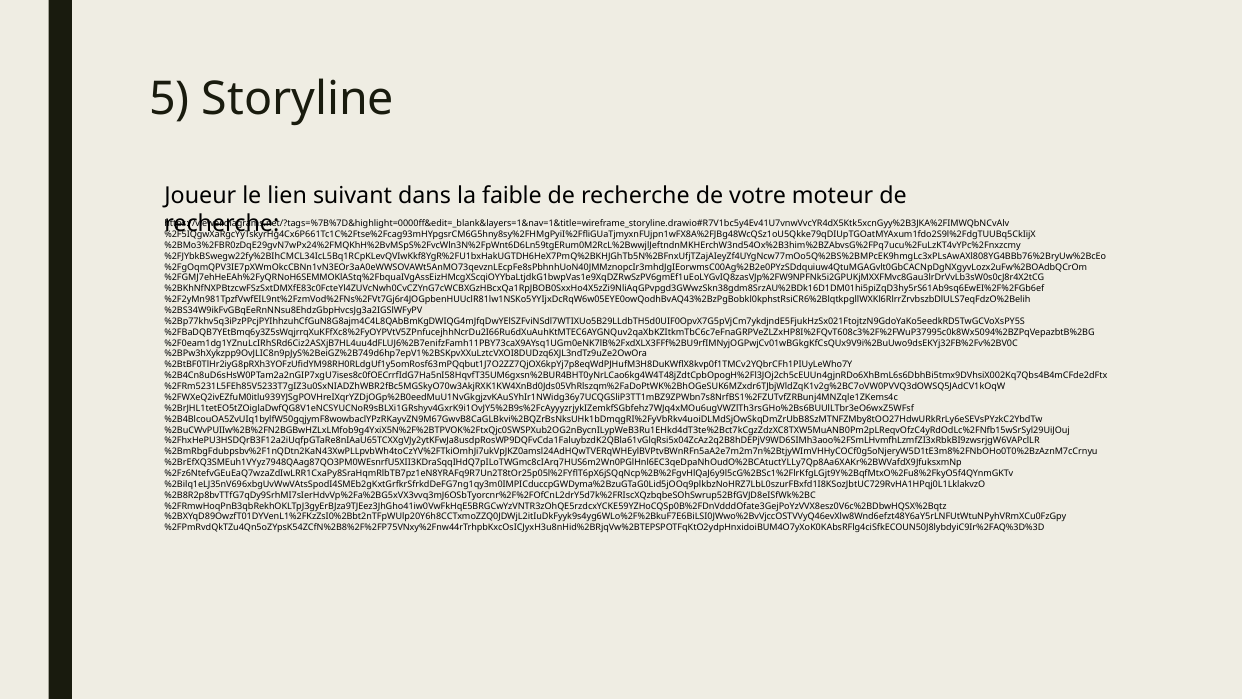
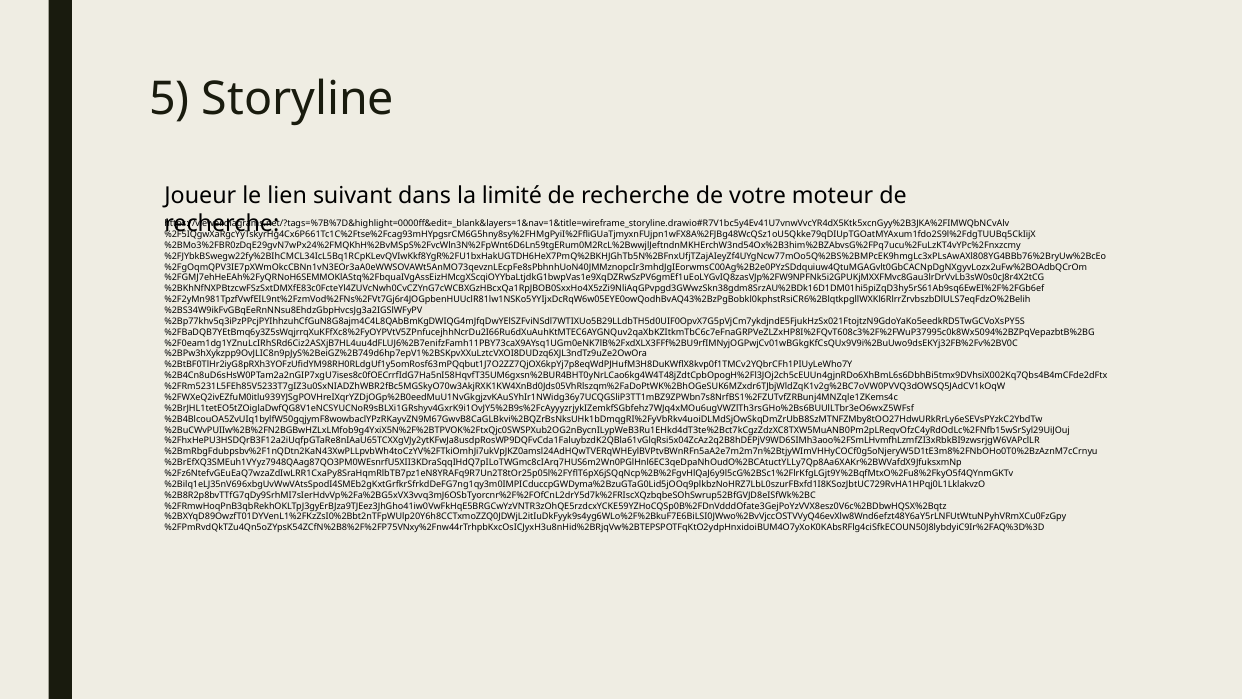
faible: faible -> limité (512, 195)
